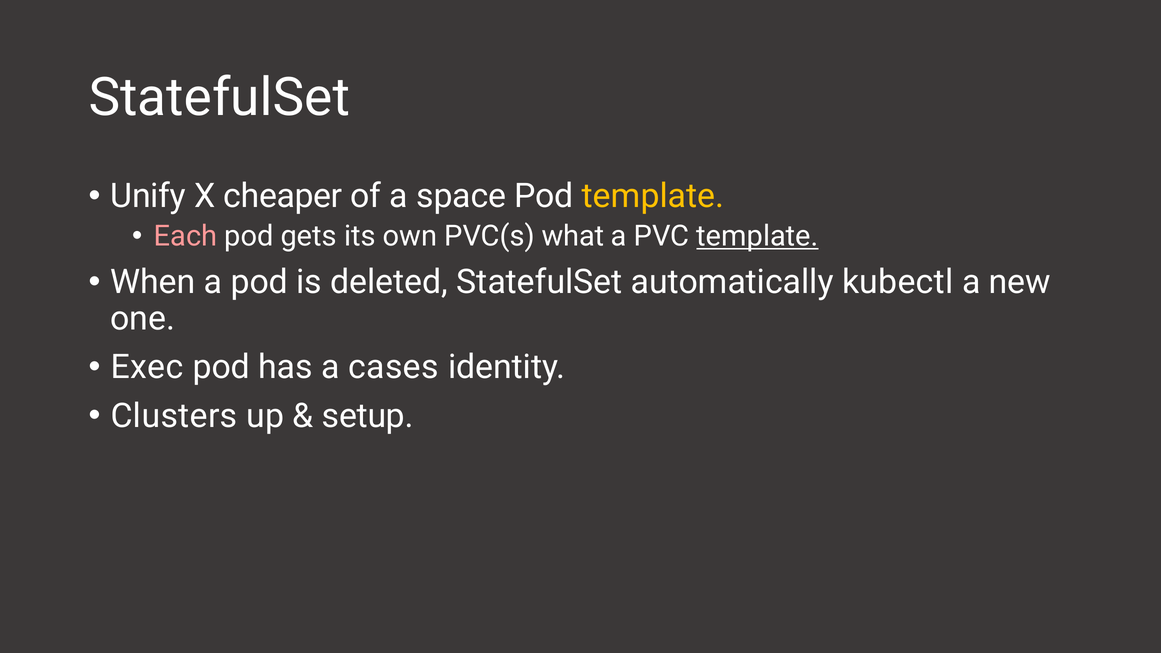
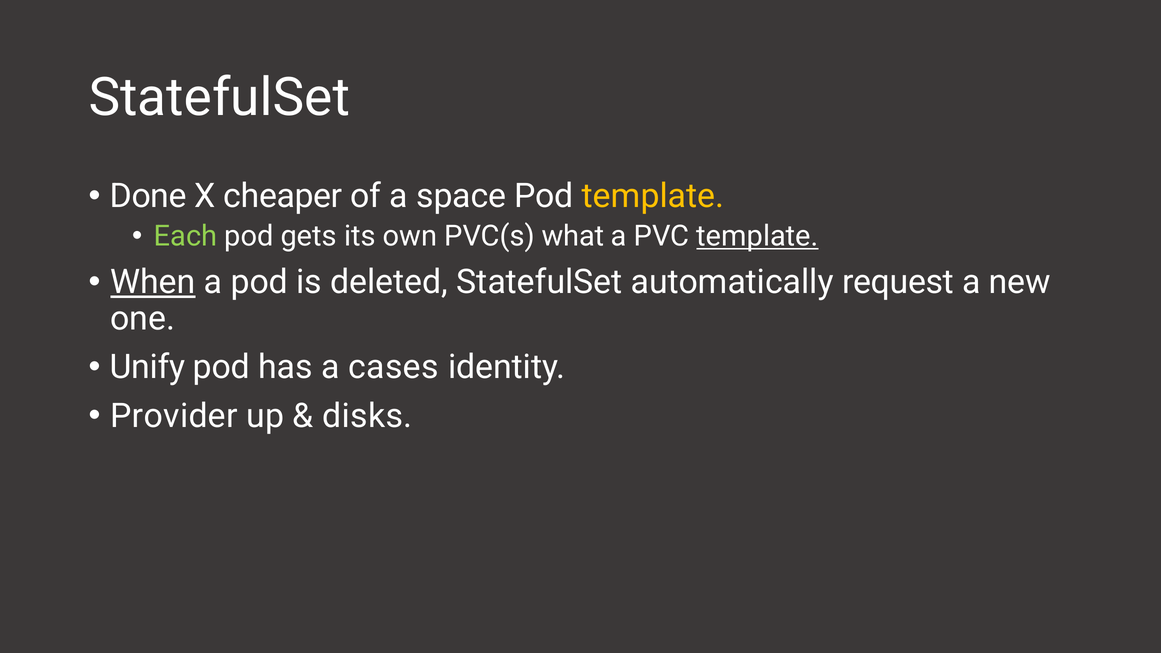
Unify: Unify -> Done (148, 196)
Each colour: pink -> light green (186, 236)
When underline: none -> present (153, 282)
kubectl: kubectl -> request (898, 282)
Exec: Exec -> Unify (147, 367)
Clusters: Clusters -> Provider (174, 416)
setup: setup -> disks (367, 416)
